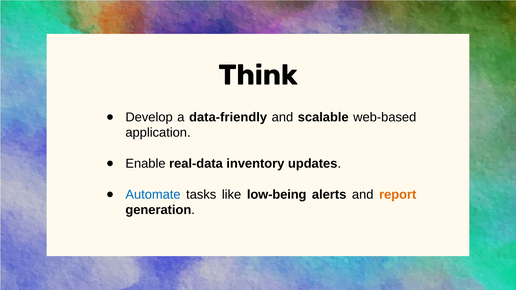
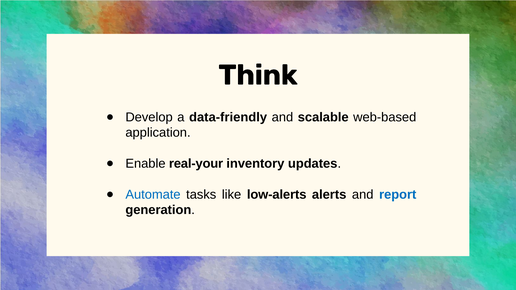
real-data: real-data -> real-your (196, 164)
low-being: low-being -> low-alerts (277, 195)
report colour: orange -> blue (398, 195)
